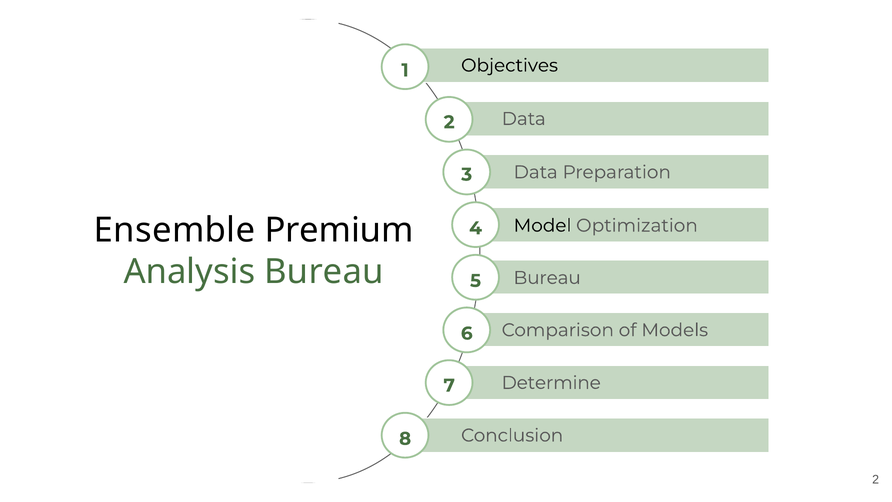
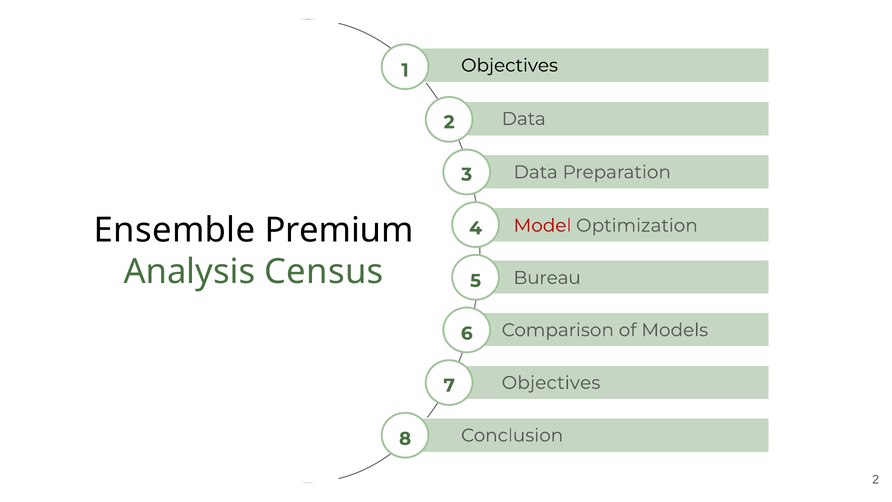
Model colour: black -> red (543, 225)
Analysis Bureau: Bureau -> Census (324, 272)
Determine: Determine -> Objectives (551, 383)
